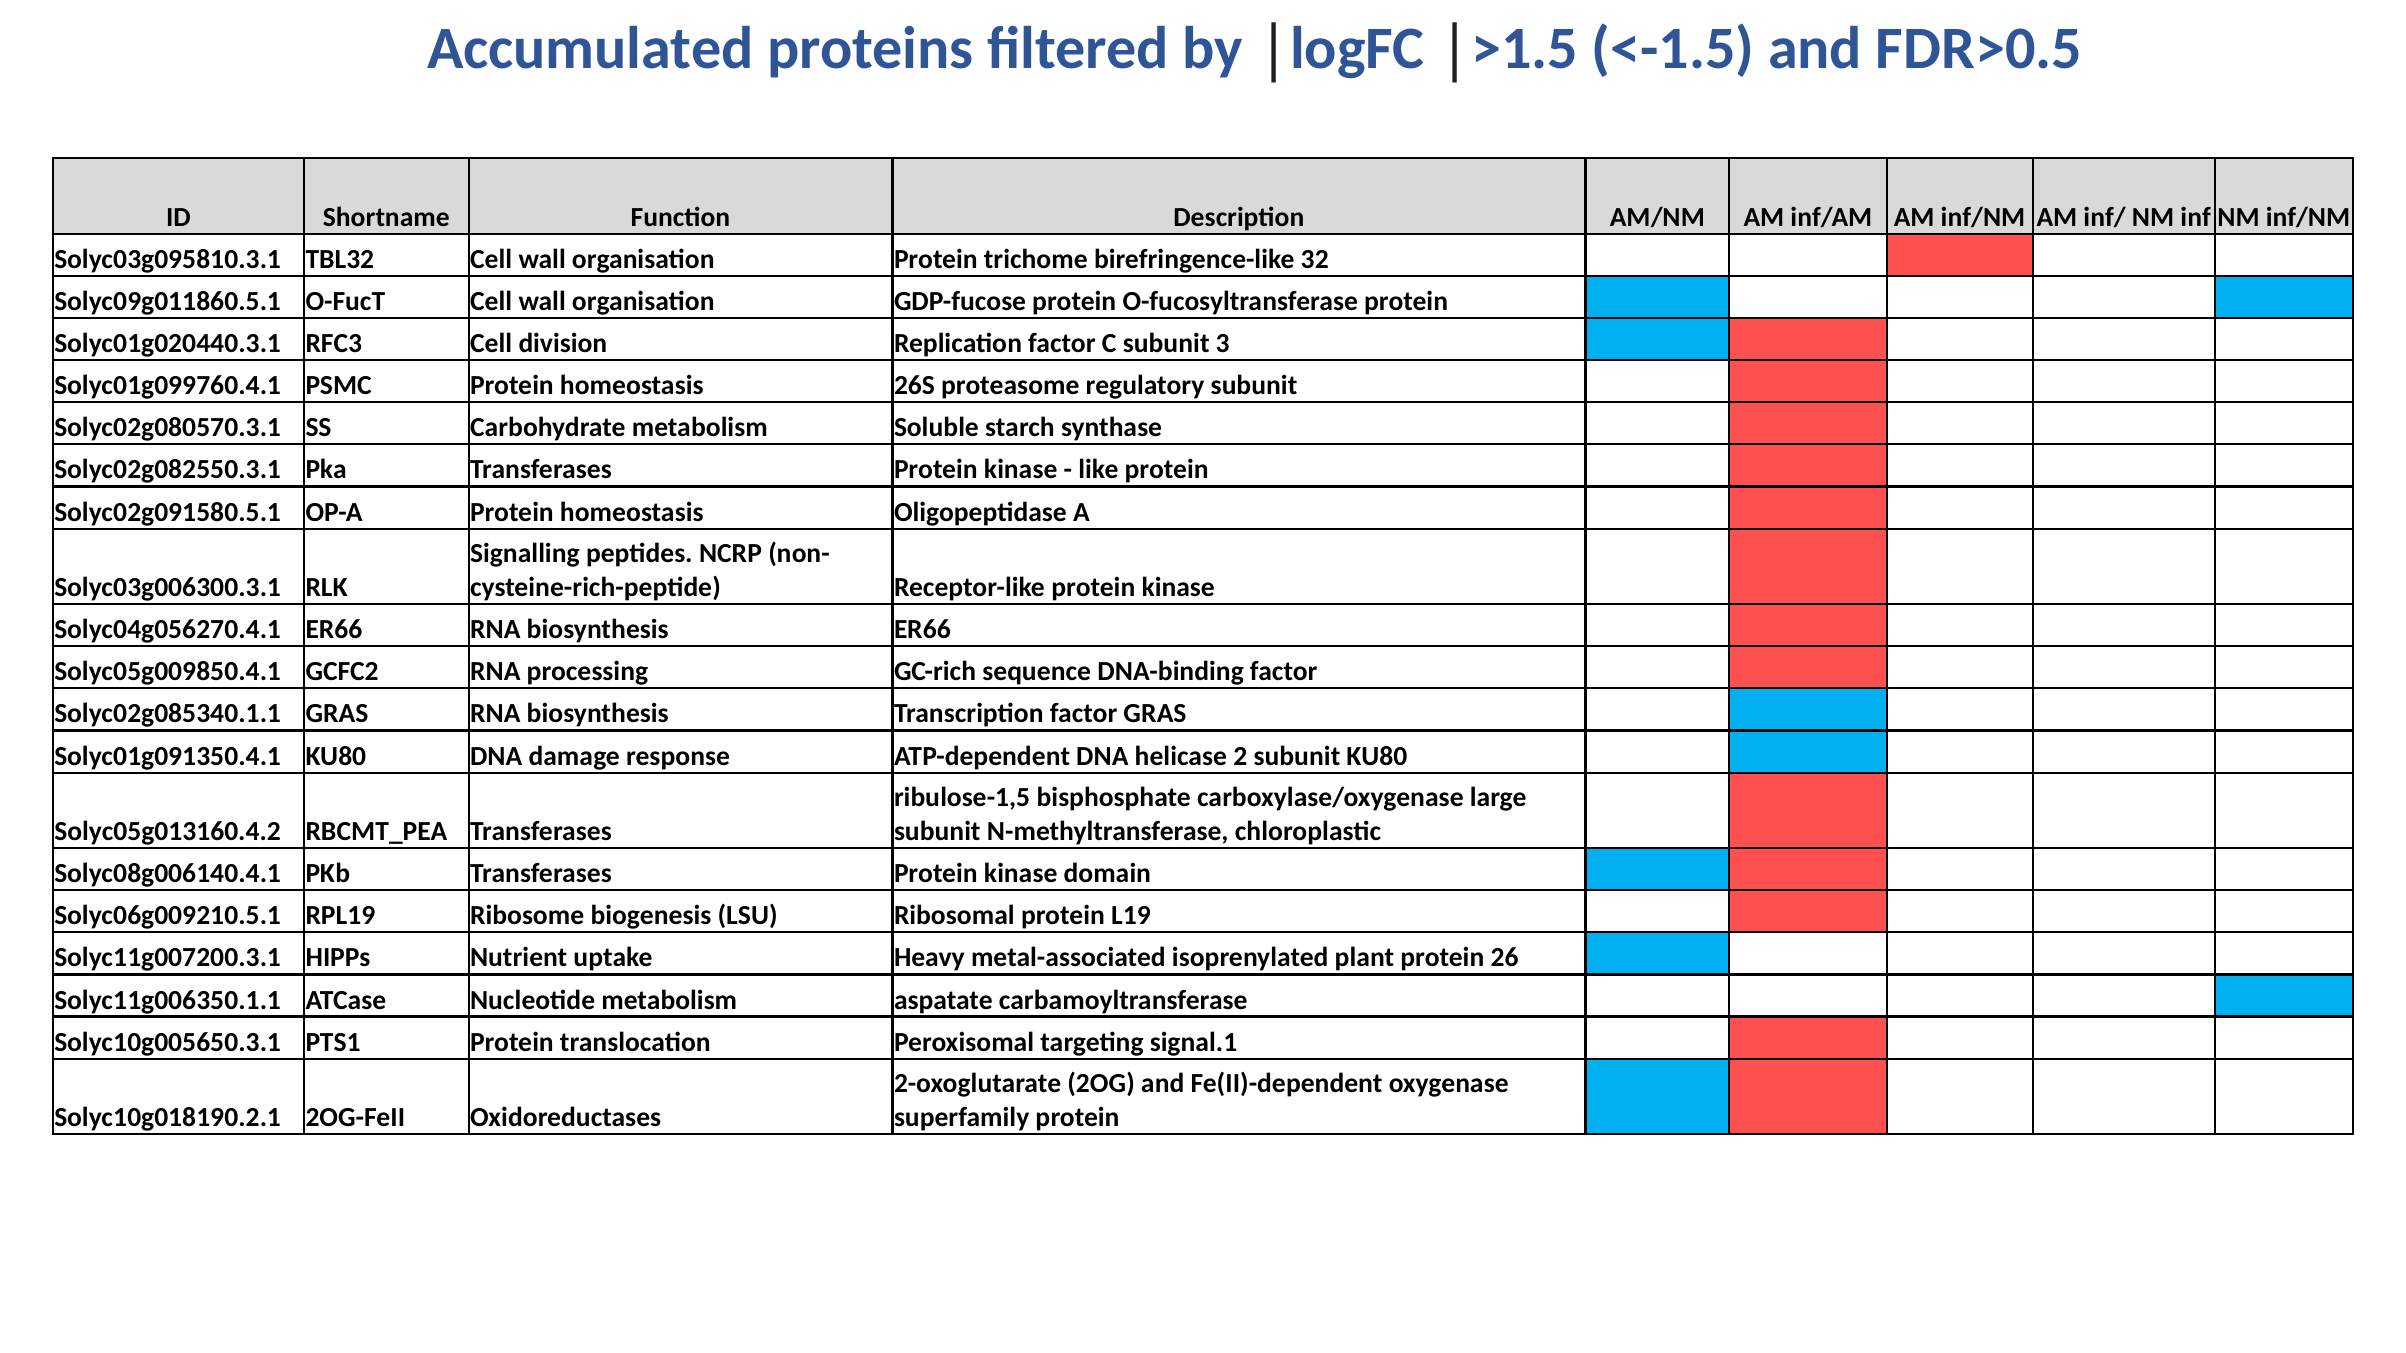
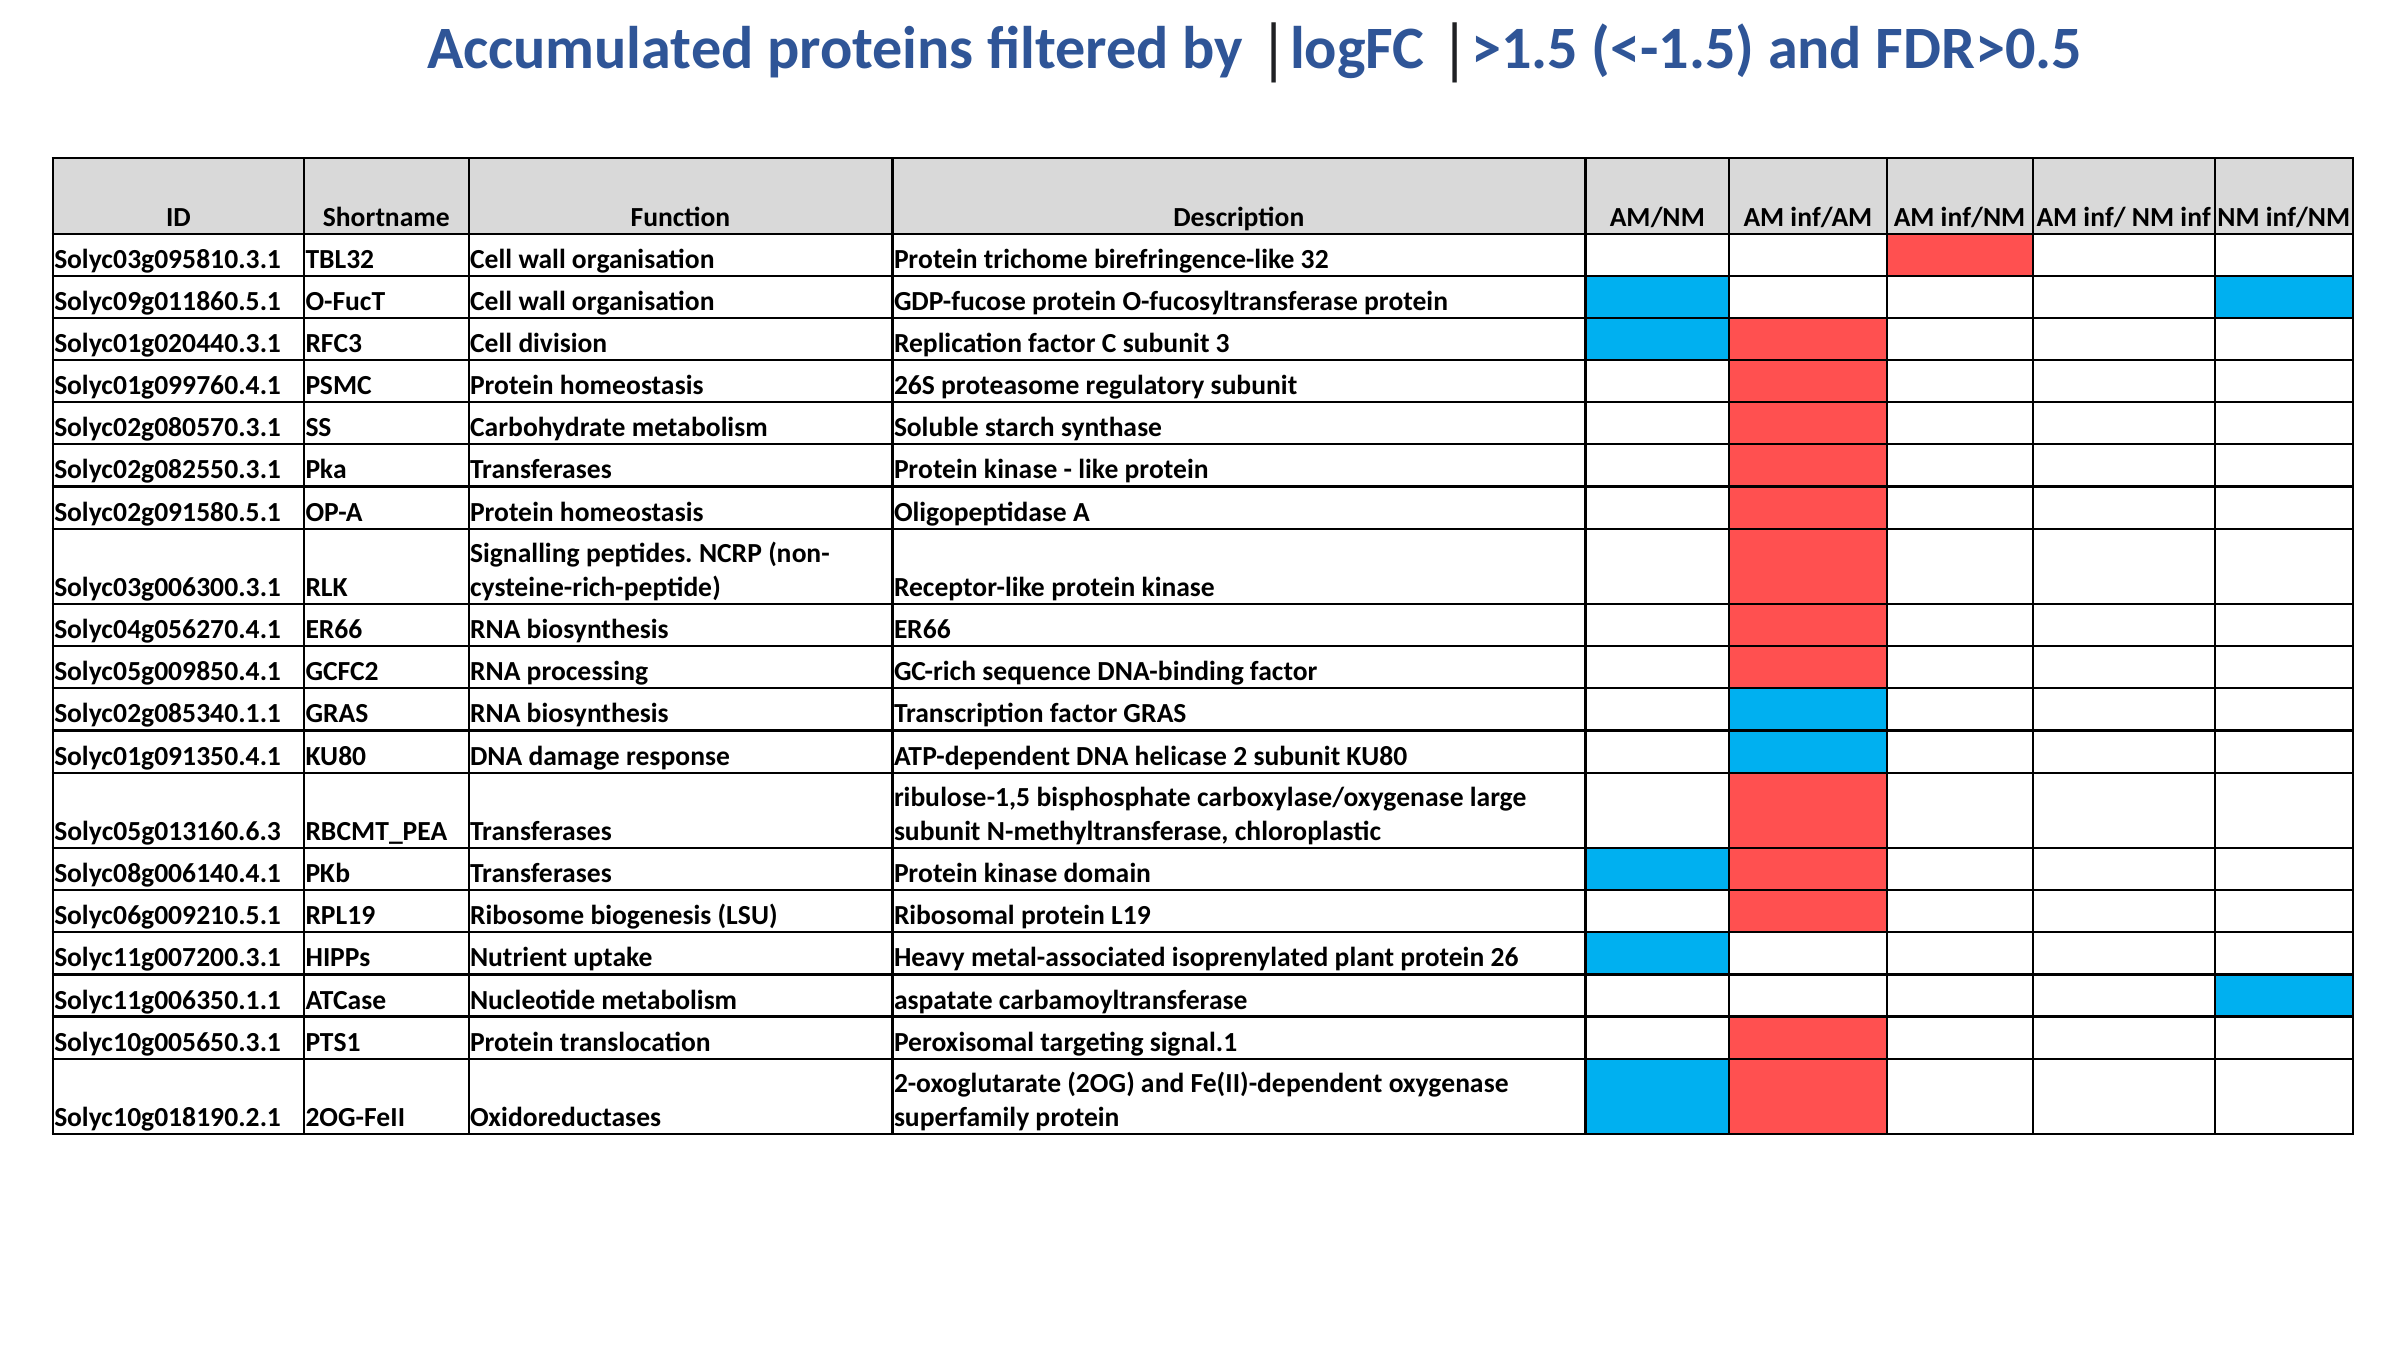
Solyc05g013160.4.2: Solyc05g013160.4.2 -> Solyc05g013160.6.3 (168, 832)
